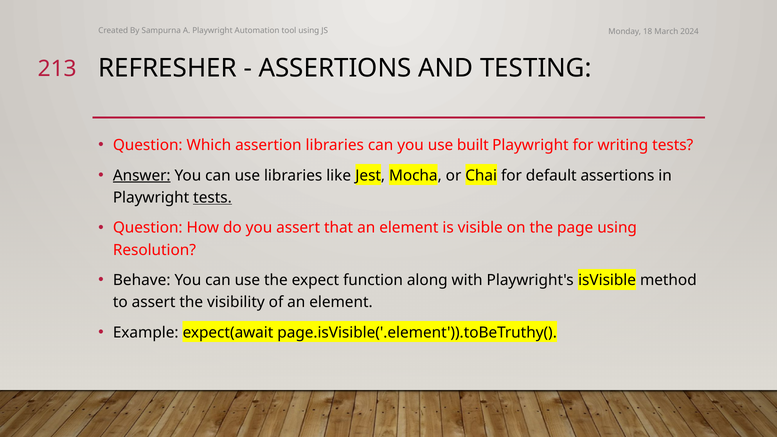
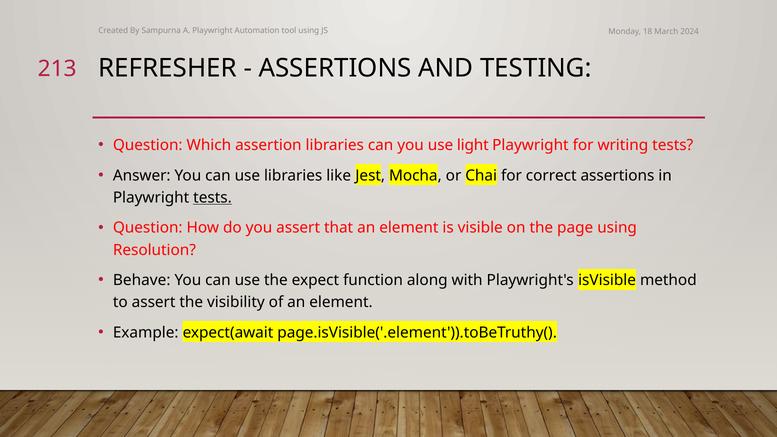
built: built -> light (473, 145)
Answer underline: present -> none (142, 176)
default: default -> correct (551, 176)
